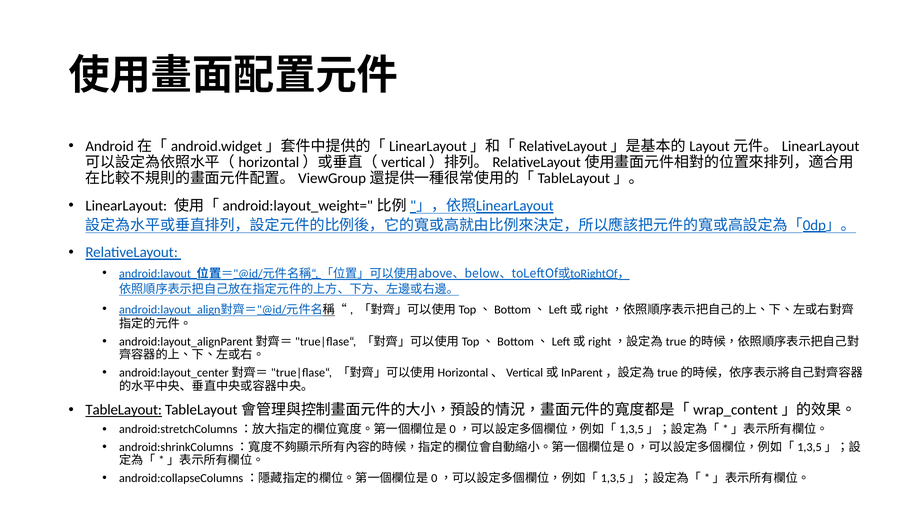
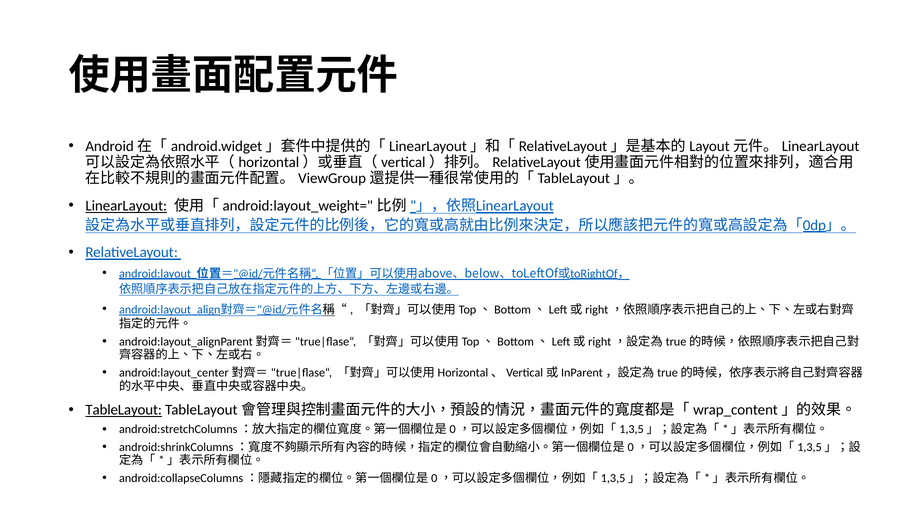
LinearLayout underline: none -> present (126, 206)
